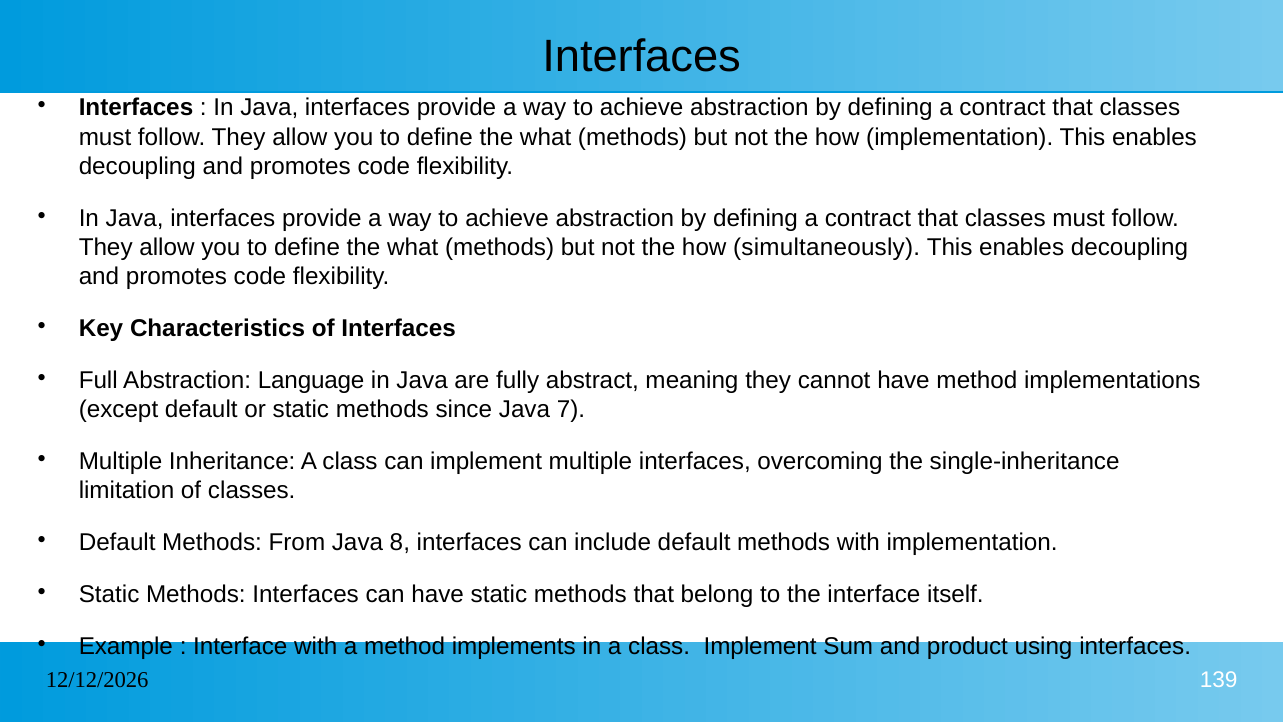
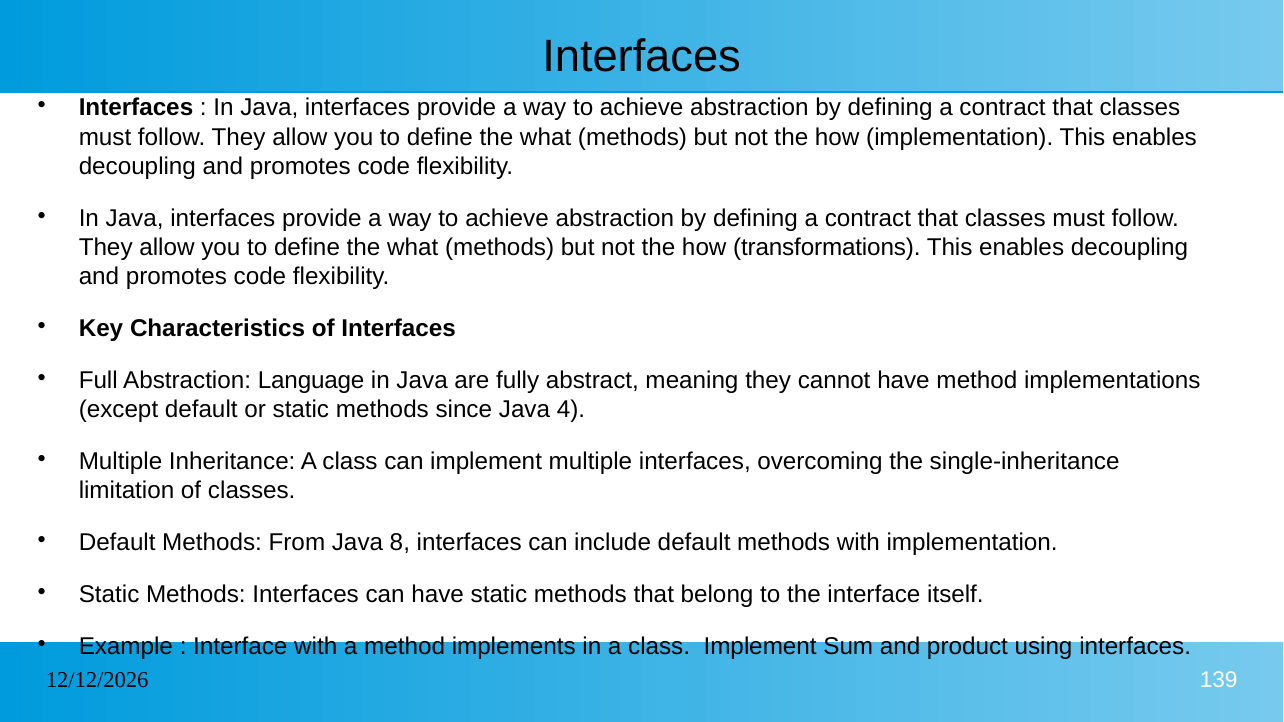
simultaneously: simultaneously -> transformations (827, 247)
7: 7 -> 4 (571, 410)
